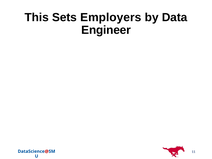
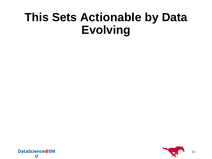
Employers: Employers -> Actionable (111, 17)
Engineer: Engineer -> Evolving (106, 30)
